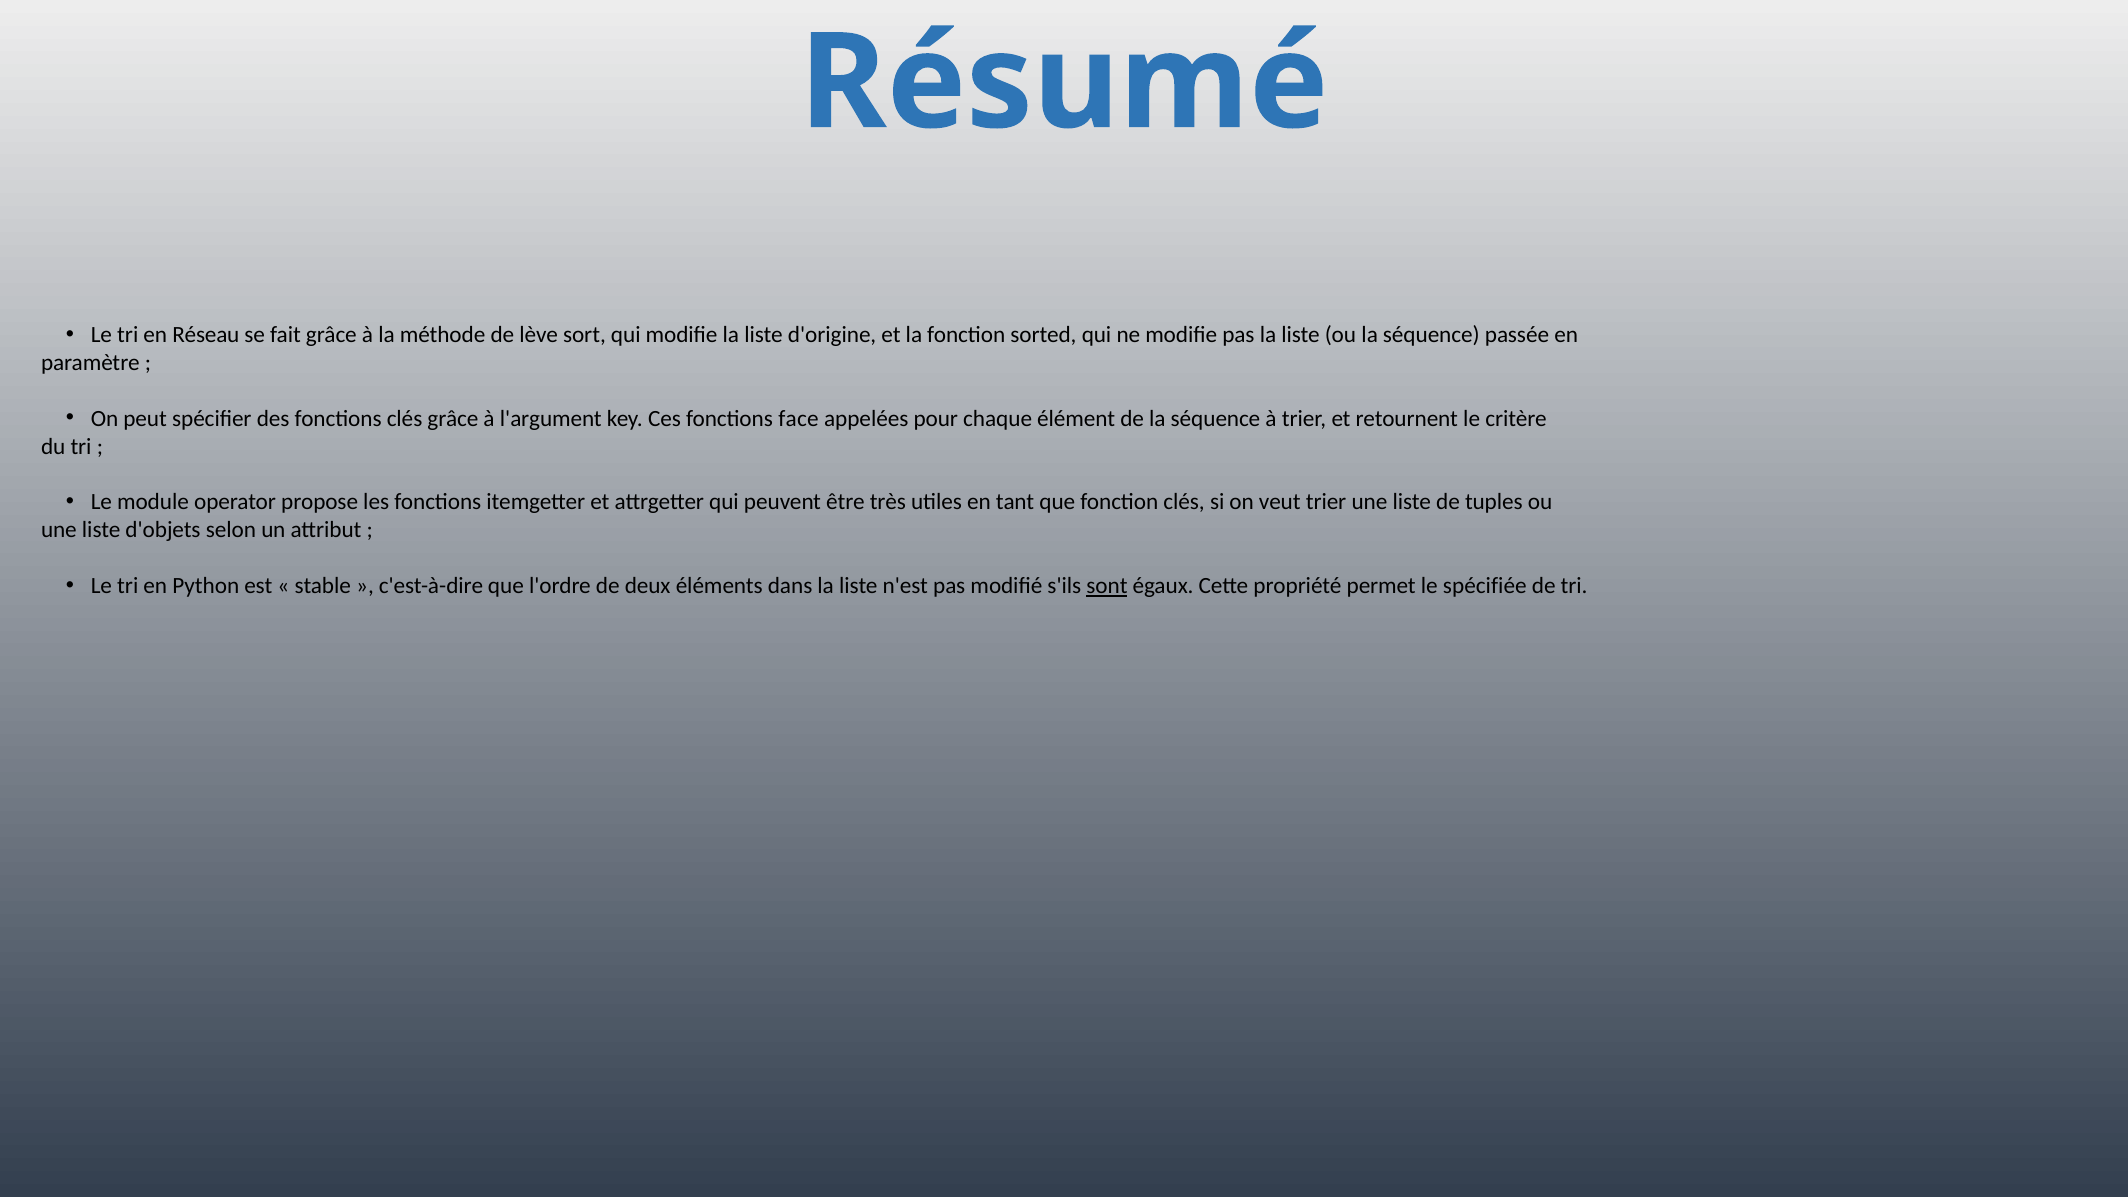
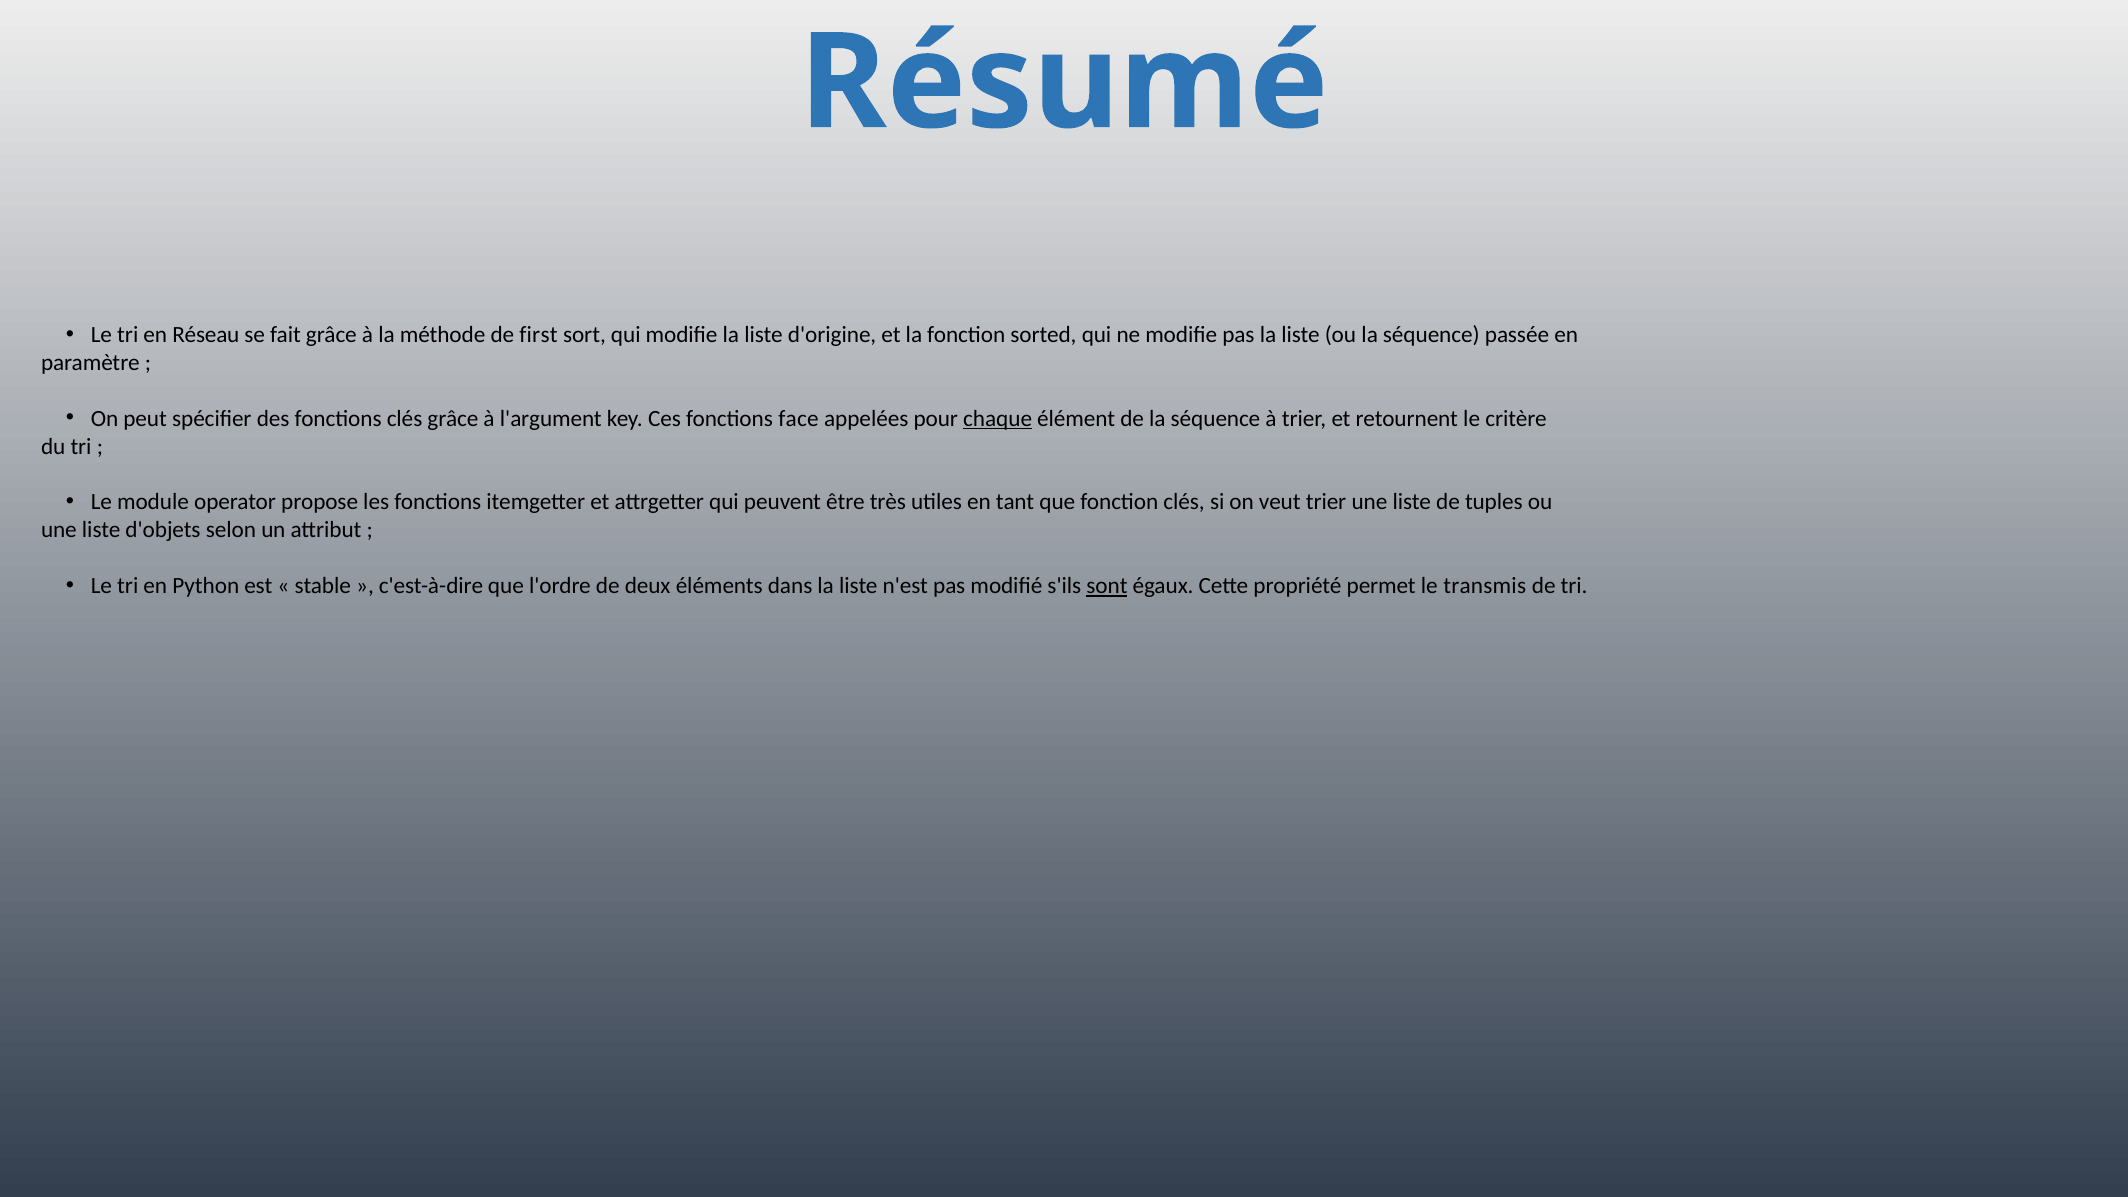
lève: lève -> first (538, 335)
chaque underline: none -> present (998, 419)
spécifiée: spécifiée -> transmis (1485, 586)
